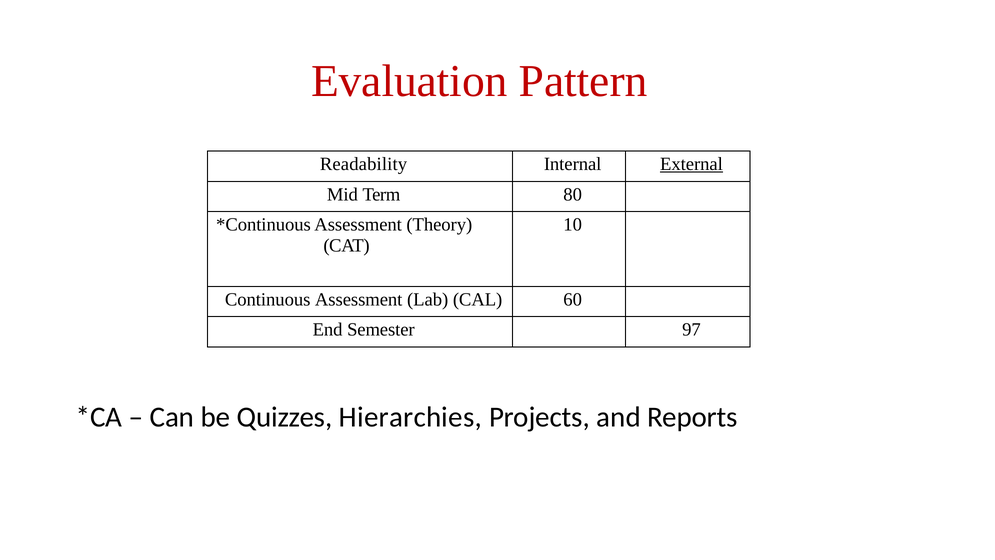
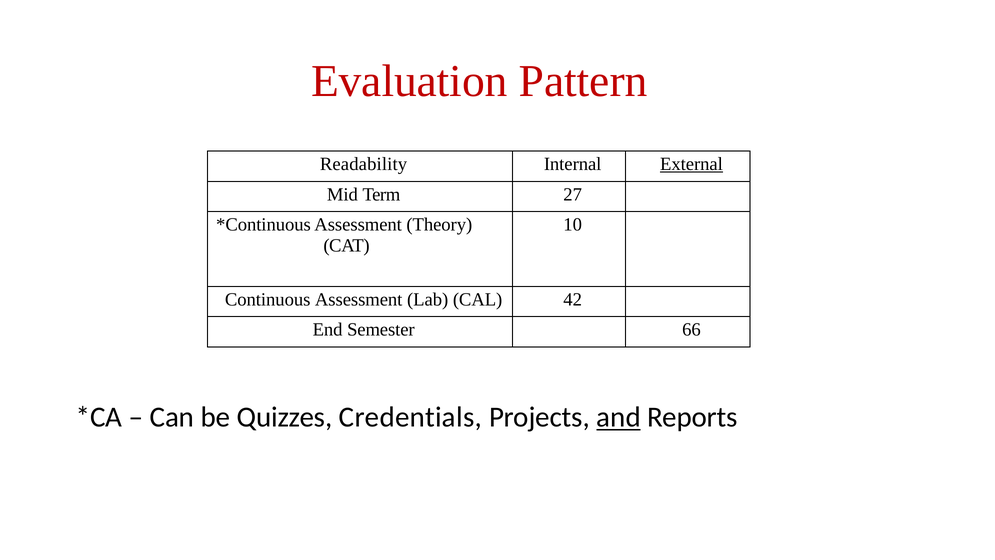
80: 80 -> 27 (573, 194)
60: 60 -> 42 (573, 299)
97: 97 -> 66 (691, 329)
Hierarchies: Hierarchies -> Credentials (410, 417)
and underline: none -> present (619, 417)
